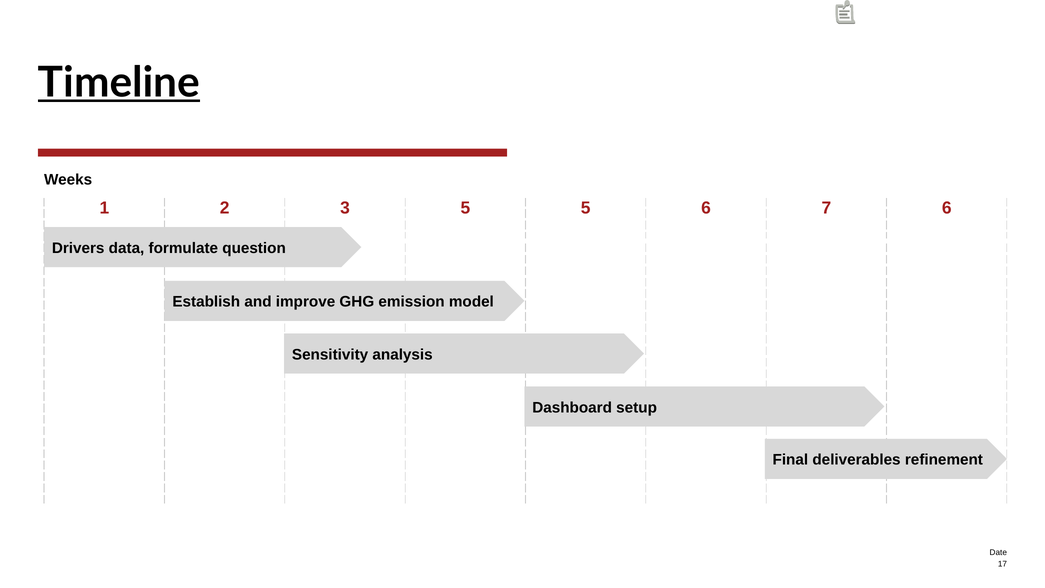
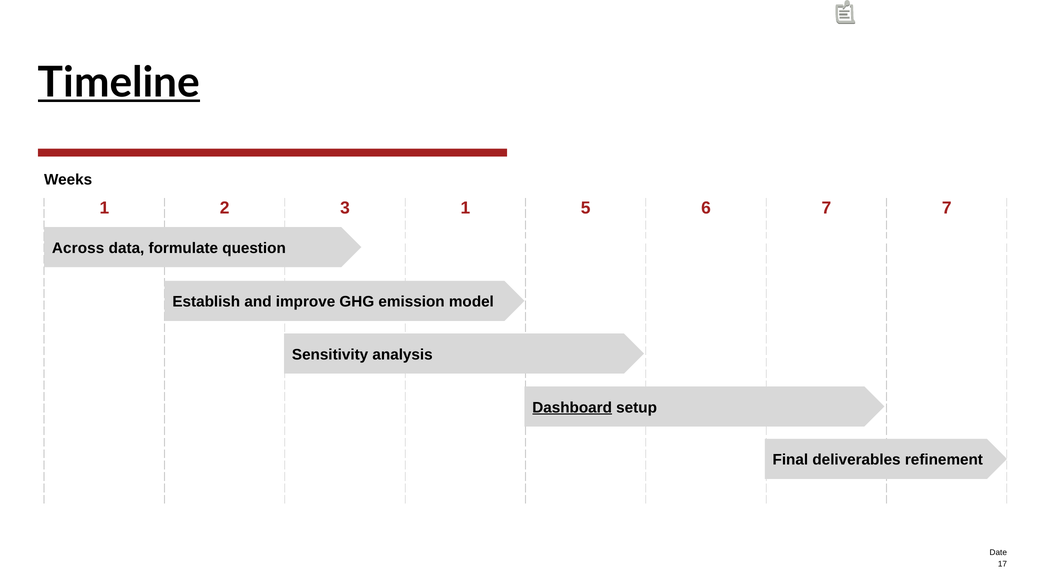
3 5: 5 -> 1 (465, 208)
7 6: 6 -> 7 (947, 208)
Drivers: Drivers -> Across (78, 248)
Dashboard underline: none -> present (572, 407)
